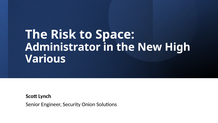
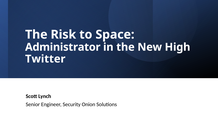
Various: Various -> Twitter (45, 59)
